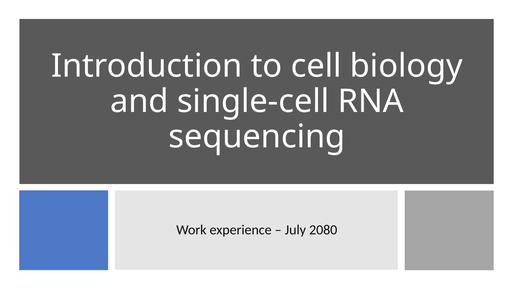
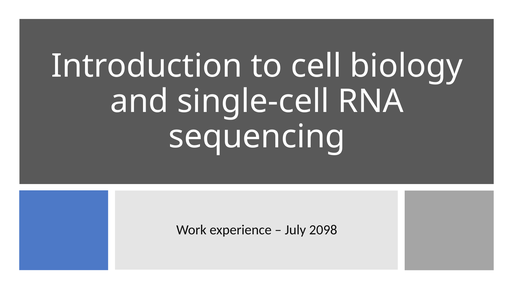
2080: 2080 -> 2098 (323, 230)
